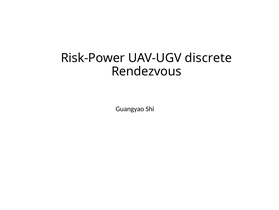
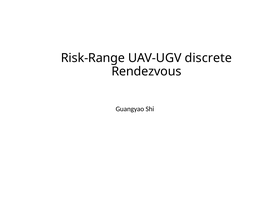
Risk-Power: Risk-Power -> Risk-Range (93, 58)
